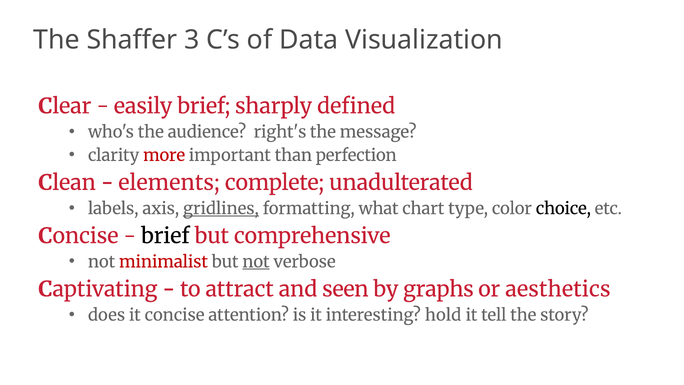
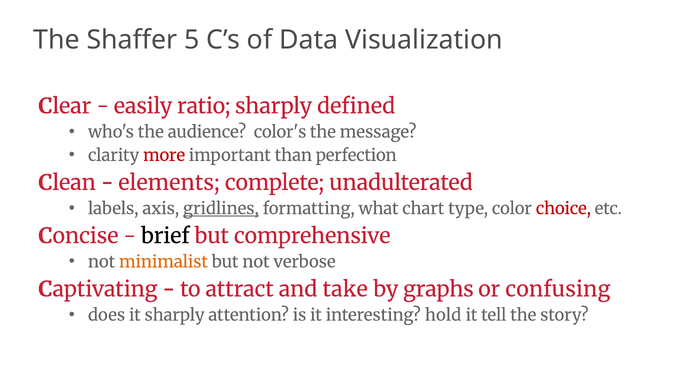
3: 3 -> 5 (192, 40)
easily brief: brief -> ratio (204, 106)
right's: right's -> color's (280, 132)
choice colour: black -> red (563, 209)
minimalist colour: red -> orange (163, 262)
not underline: present -> none (256, 262)
seen: seen -> take (345, 289)
aesthetics: aesthetics -> confusing (558, 289)
it concise: concise -> sharply (175, 315)
